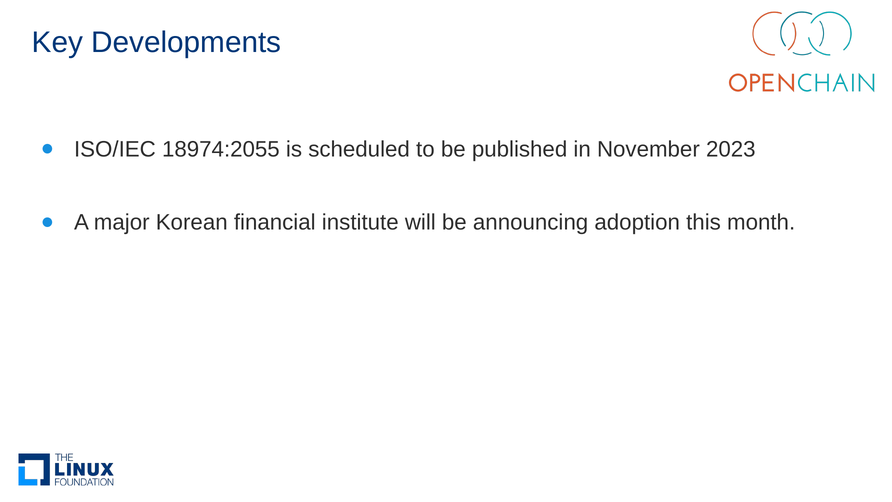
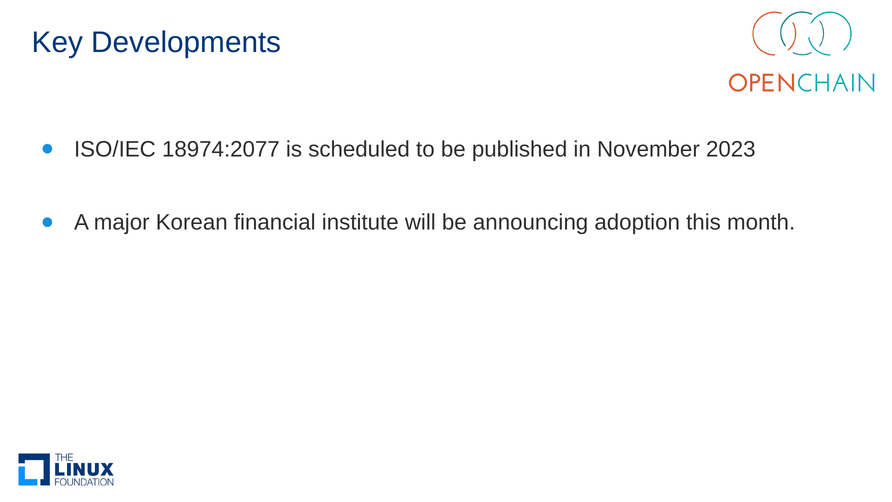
18974:2055: 18974:2055 -> 18974:2077 (221, 149)
